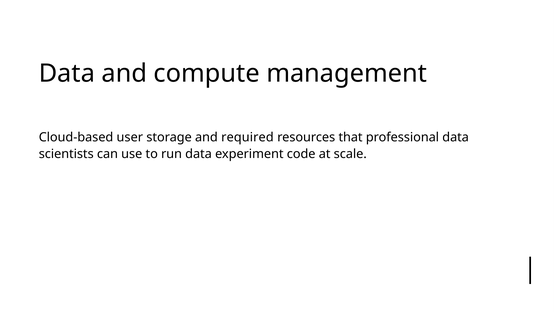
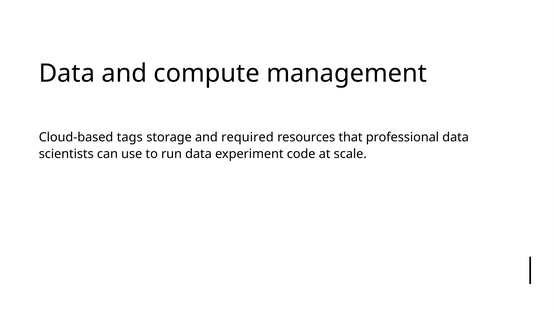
user: user -> tags (130, 137)
